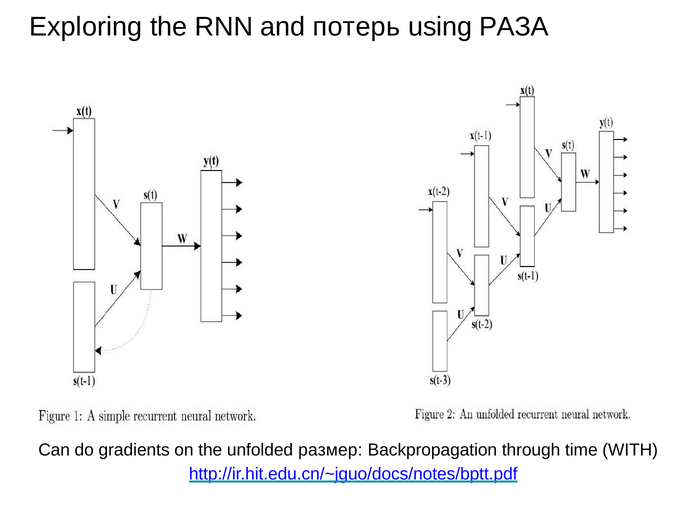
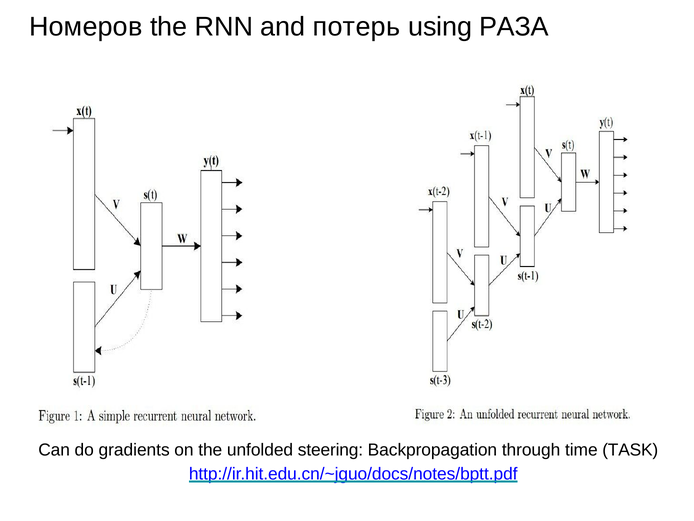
Exploring: Exploring -> Номеров (86, 27)
размер: размер -> steering (331, 450)
WITH: WITH -> TASK (630, 450)
